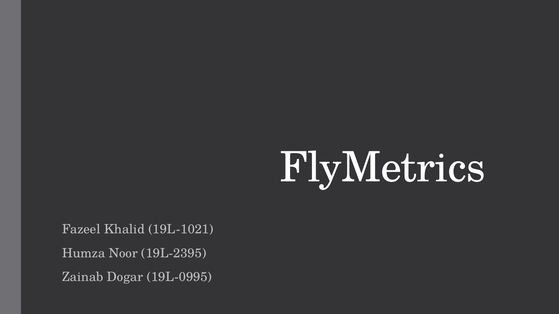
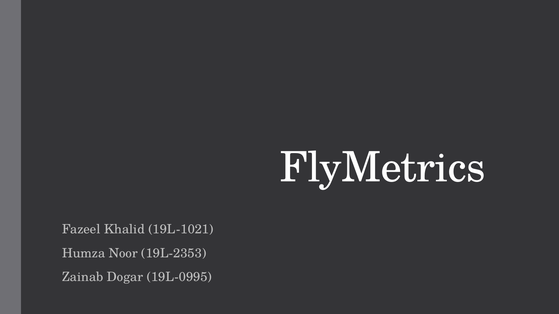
19L-2395: 19L-2395 -> 19L-2353 (174, 254)
